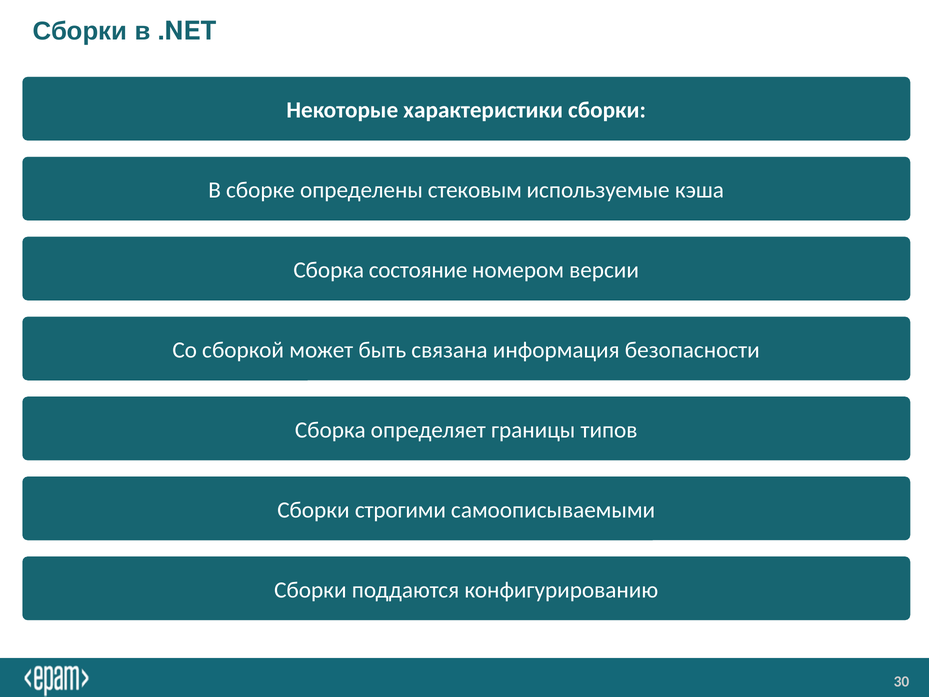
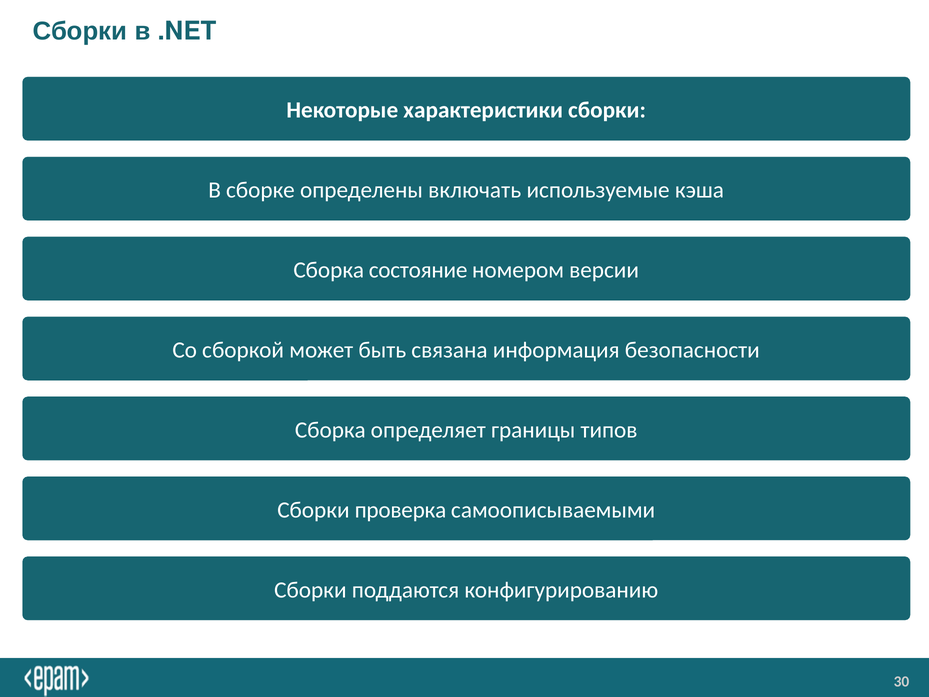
стековым: стековым -> включать (475, 190)
строгими: строгими -> проверка (400, 510)
